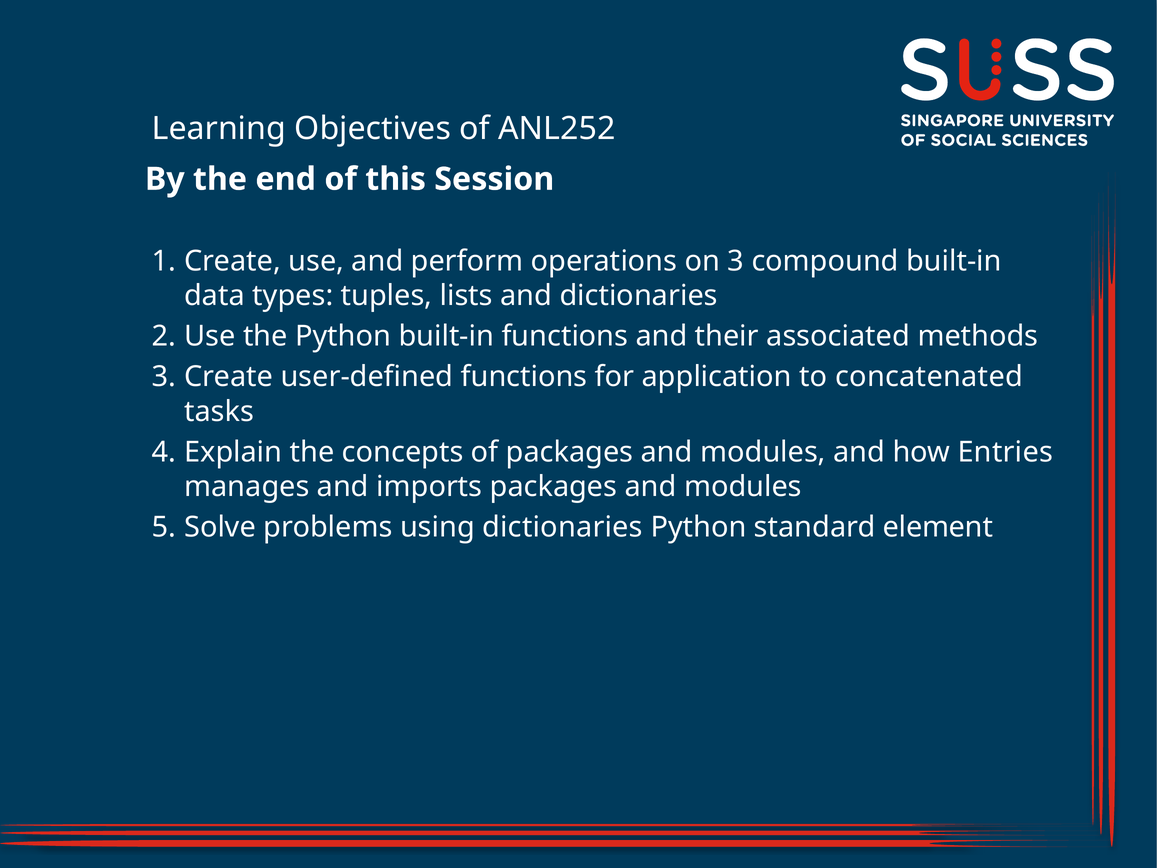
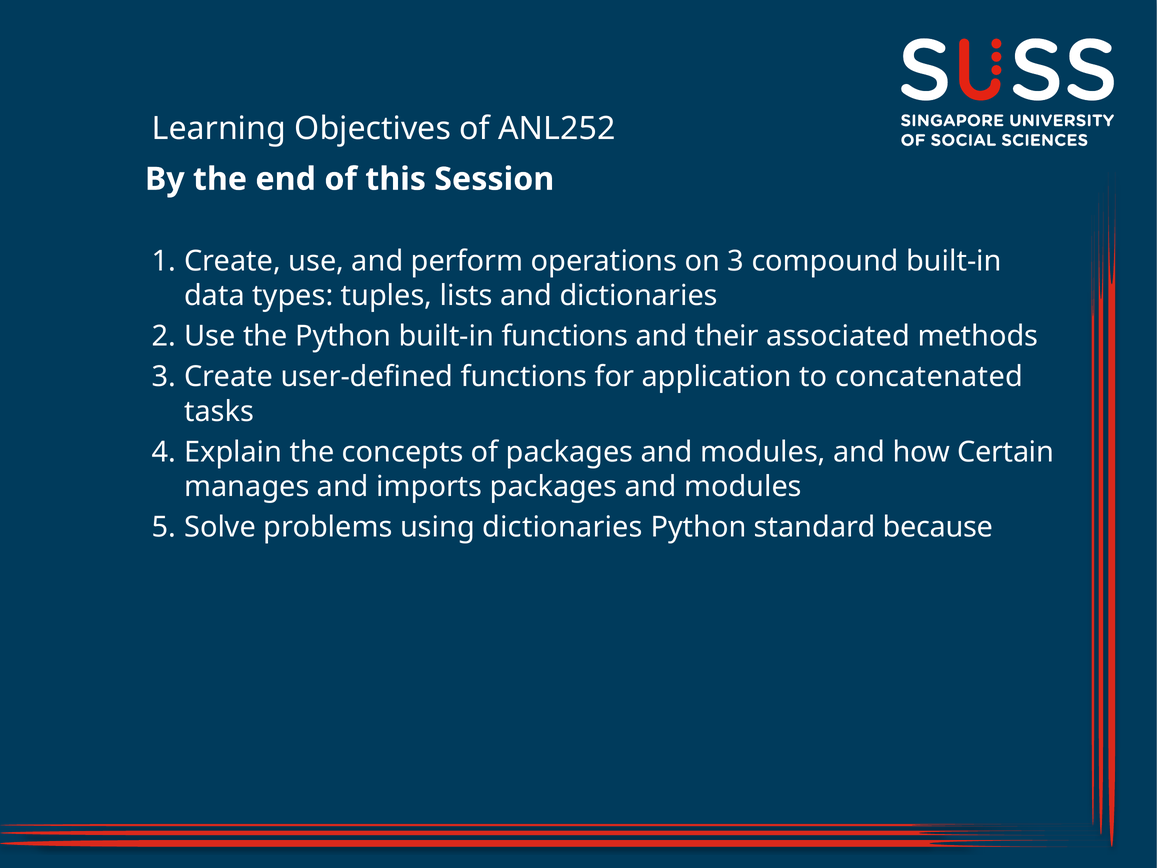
Entries: Entries -> Certain (1006, 452)
element: element -> because (938, 527)
